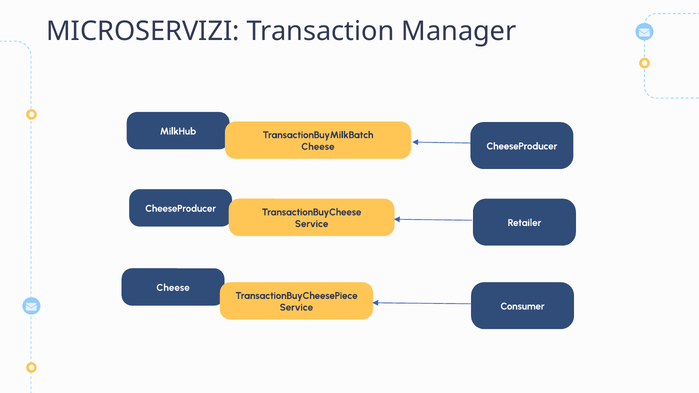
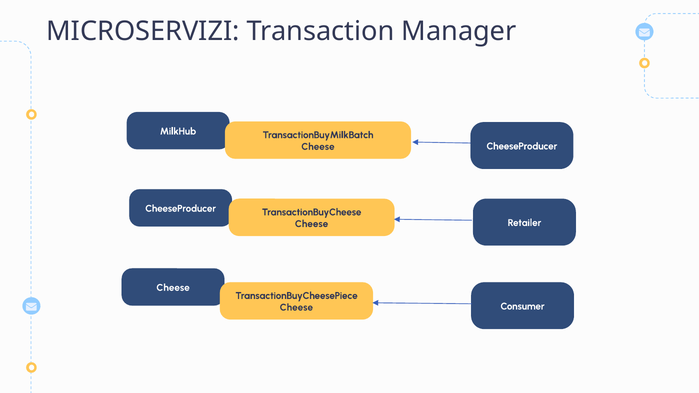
Service: Service -> Cheese (312, 224)
Service: Service -> Cheese (296, 308)
